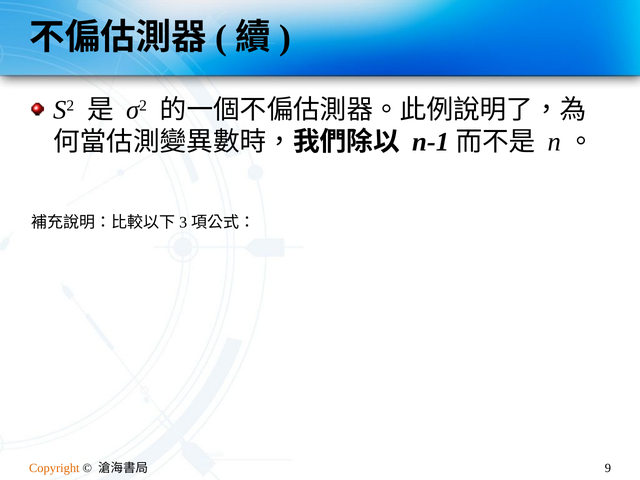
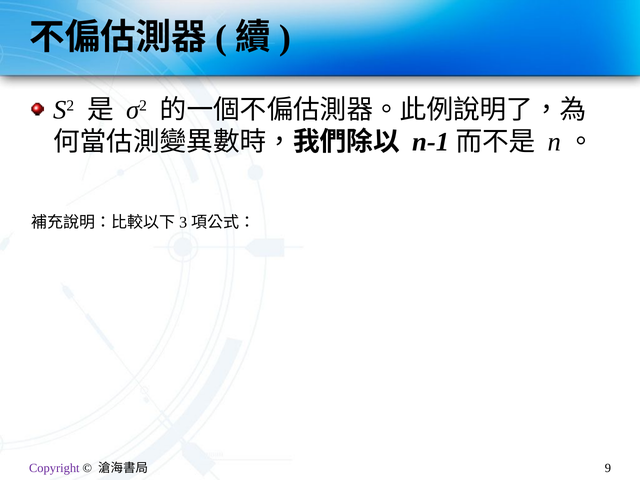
Copyright colour: orange -> purple (54, 468)
